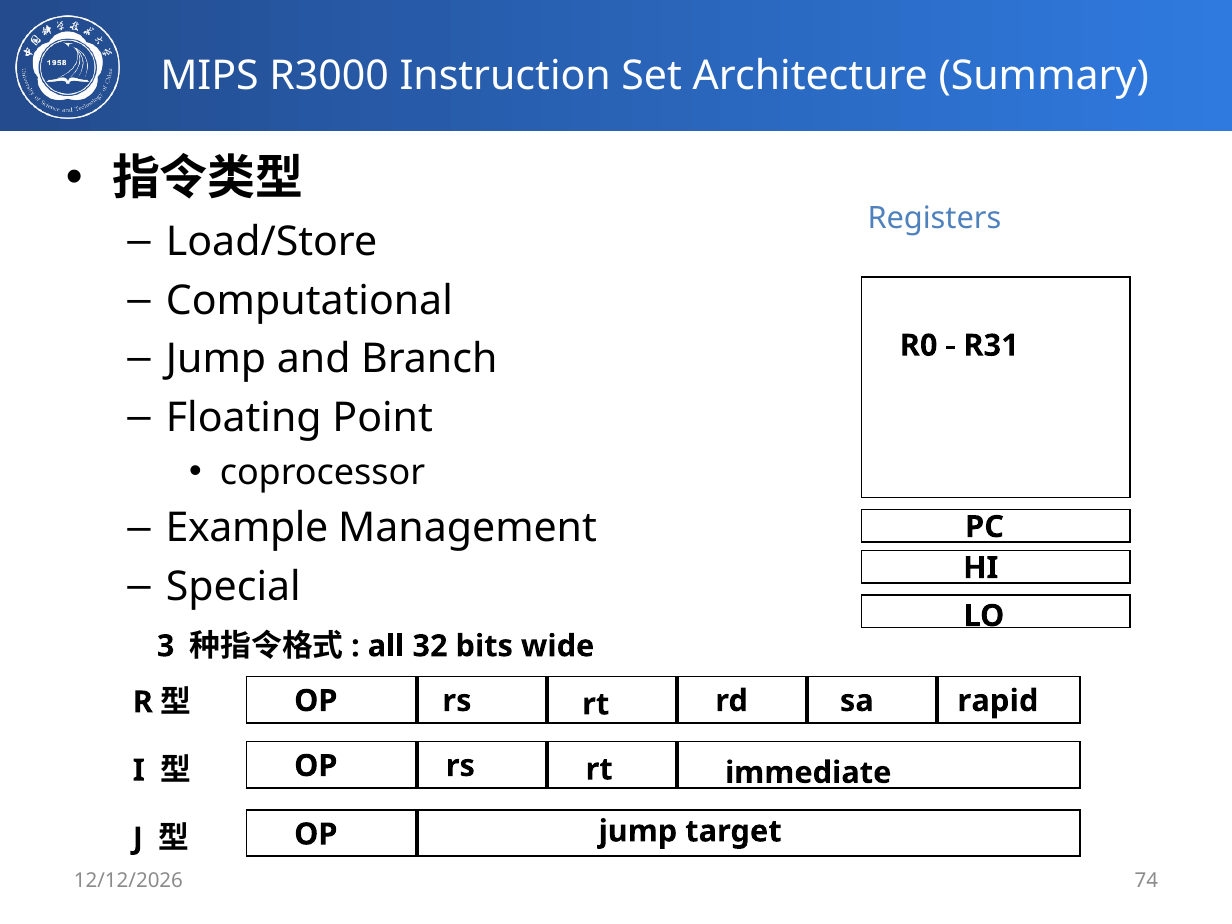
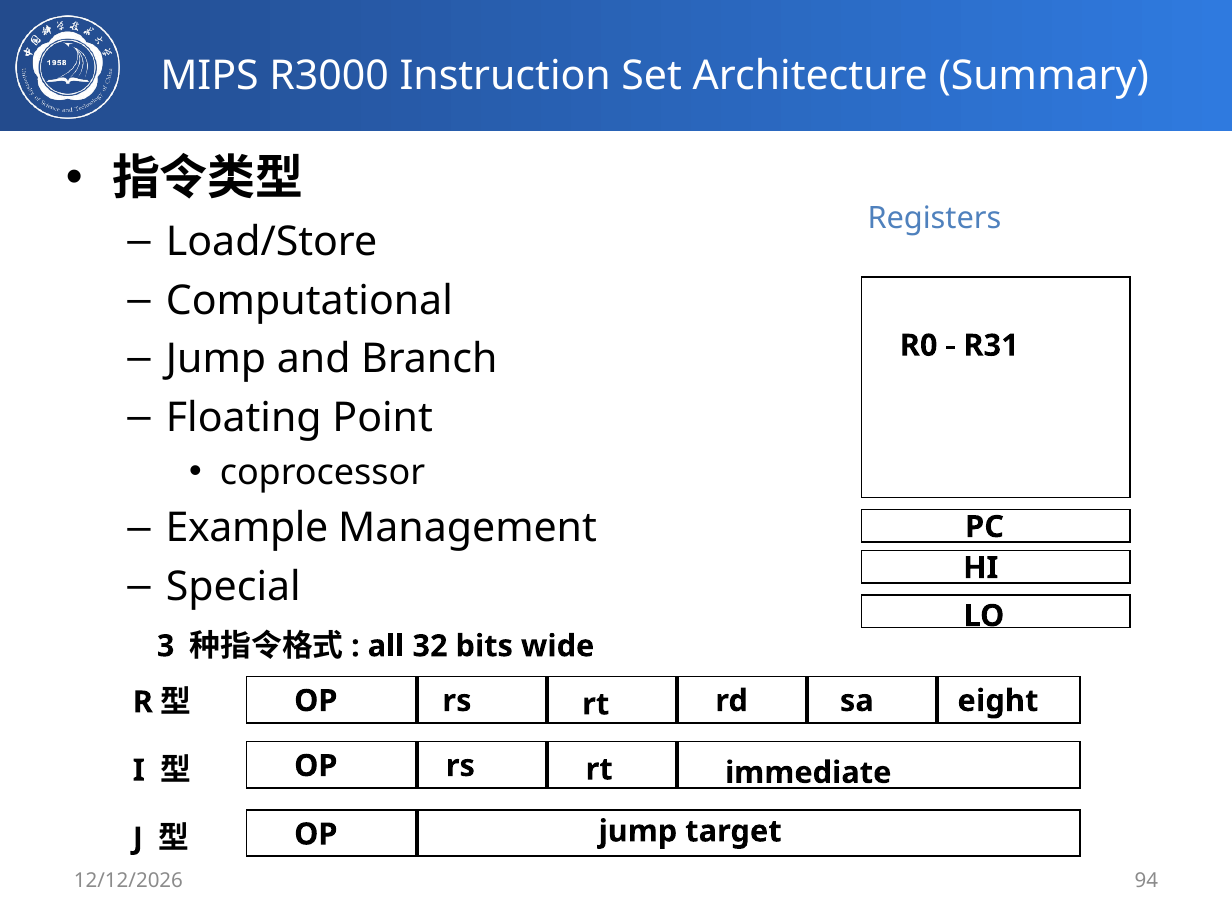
rapid: rapid -> eight (998, 701)
74: 74 -> 94 (1146, 881)
